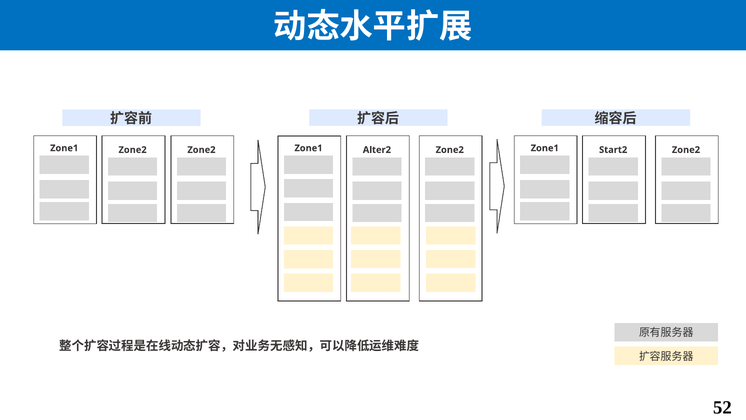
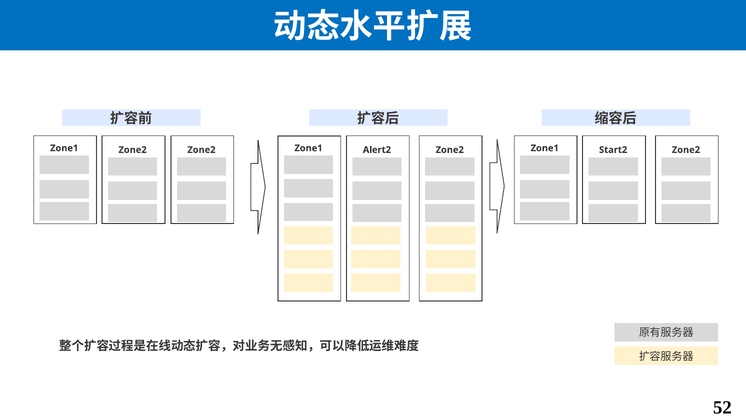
Alter2: Alter2 -> Alert2 (377, 150)
